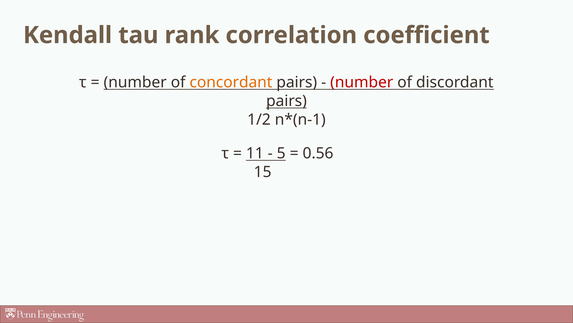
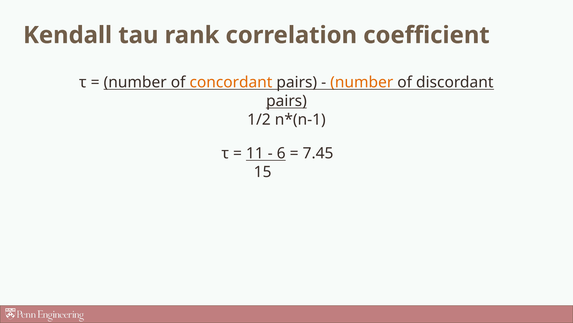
number colour: red -> orange (362, 82)
5: 5 -> 6 (281, 153)
0.56: 0.56 -> 7.45 (318, 153)
